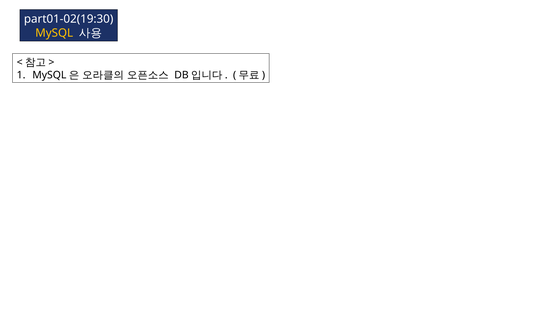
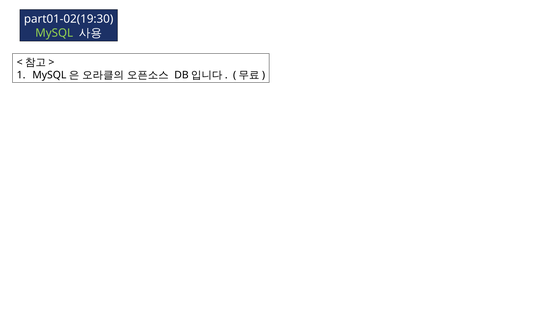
MySQL colour: yellow -> light green (54, 33)
